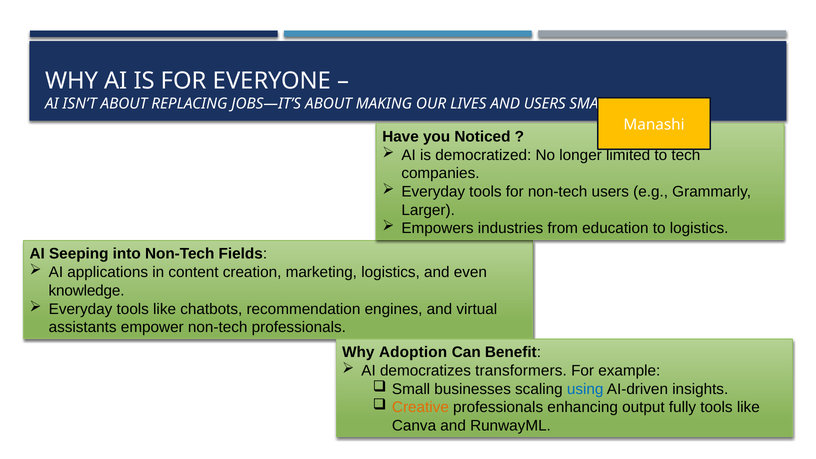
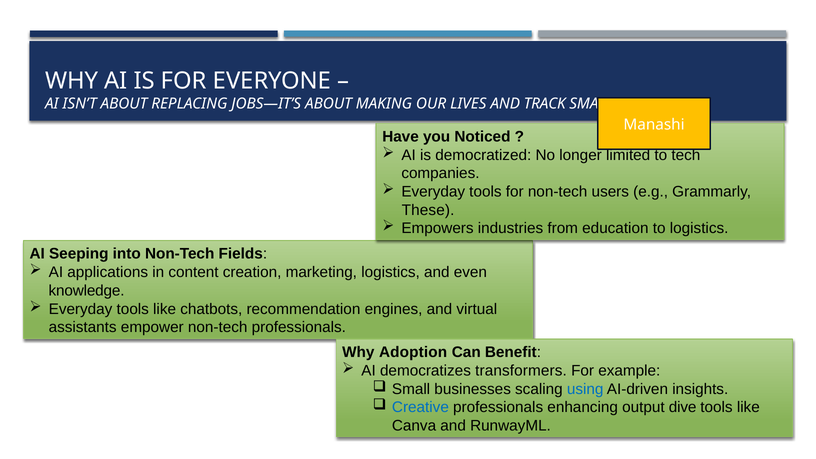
AND USERS: USERS -> TRACK (545, 104)
Larger: Larger -> These (428, 210)
Creative colour: orange -> blue (420, 407)
fully: fully -> dive (683, 407)
